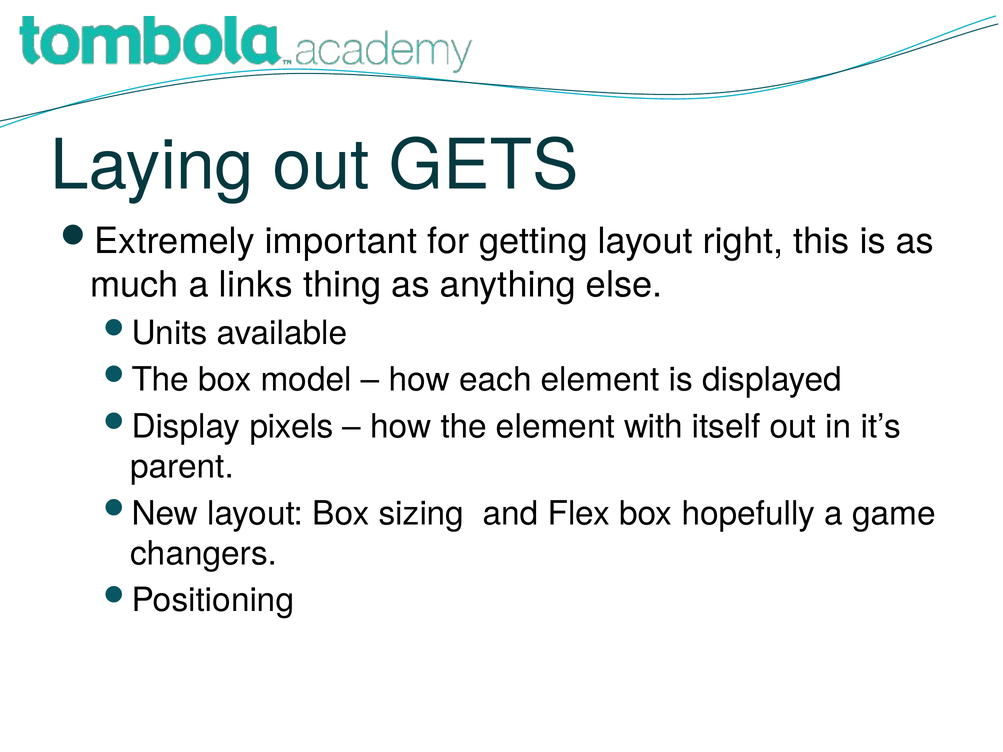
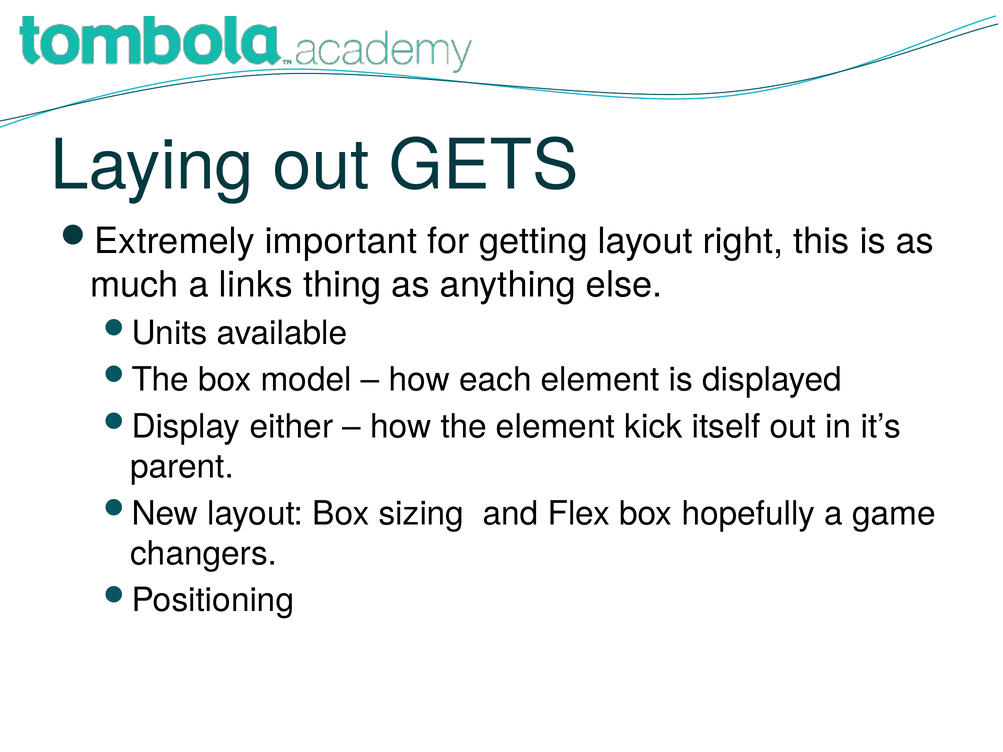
pixels: pixels -> either (291, 427)
with: with -> kick (653, 427)
